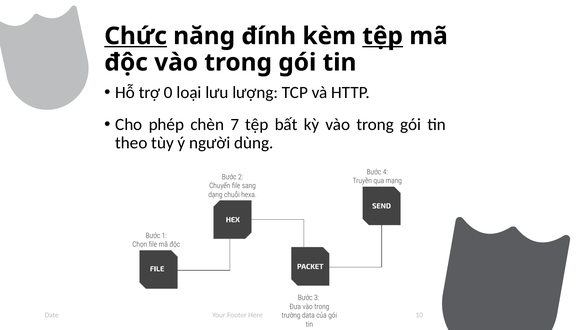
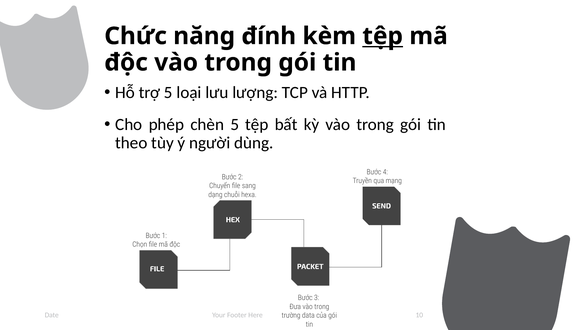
Chức underline: present -> none (136, 36)
trợ 0: 0 -> 5 (168, 93)
chèn 7: 7 -> 5 (235, 125)
